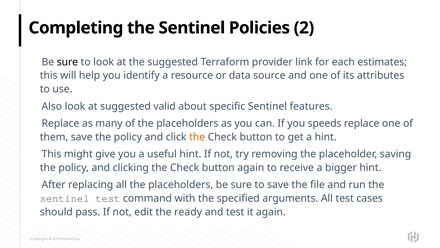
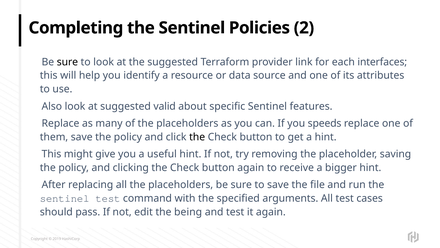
estimates: estimates -> interfaces (382, 62)
the colour: orange -> black (197, 137)
ready: ready -> being (188, 212)
